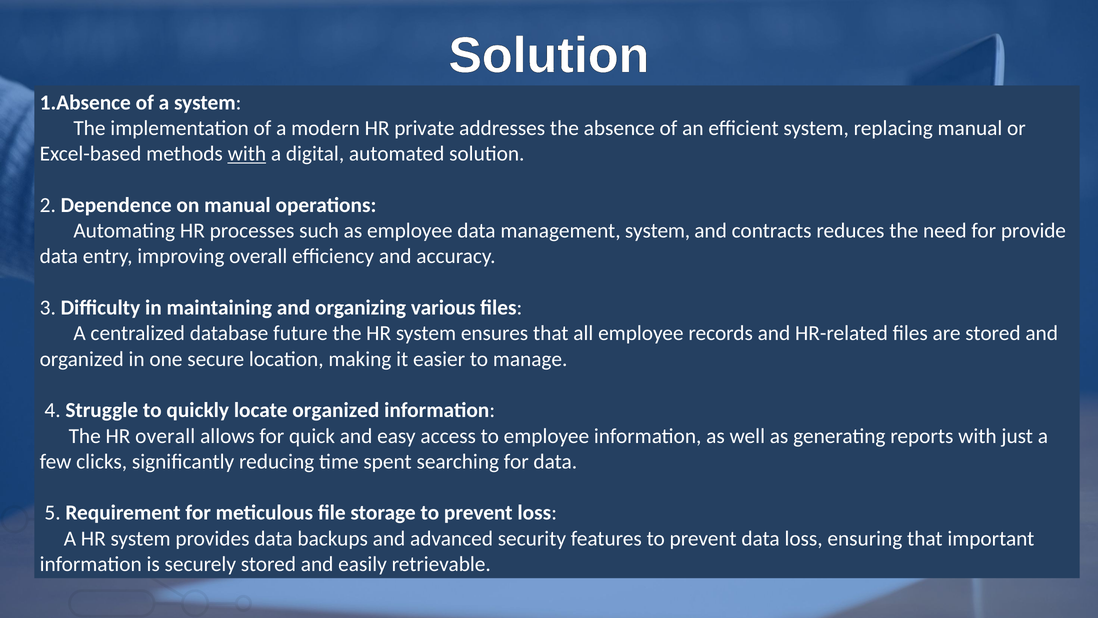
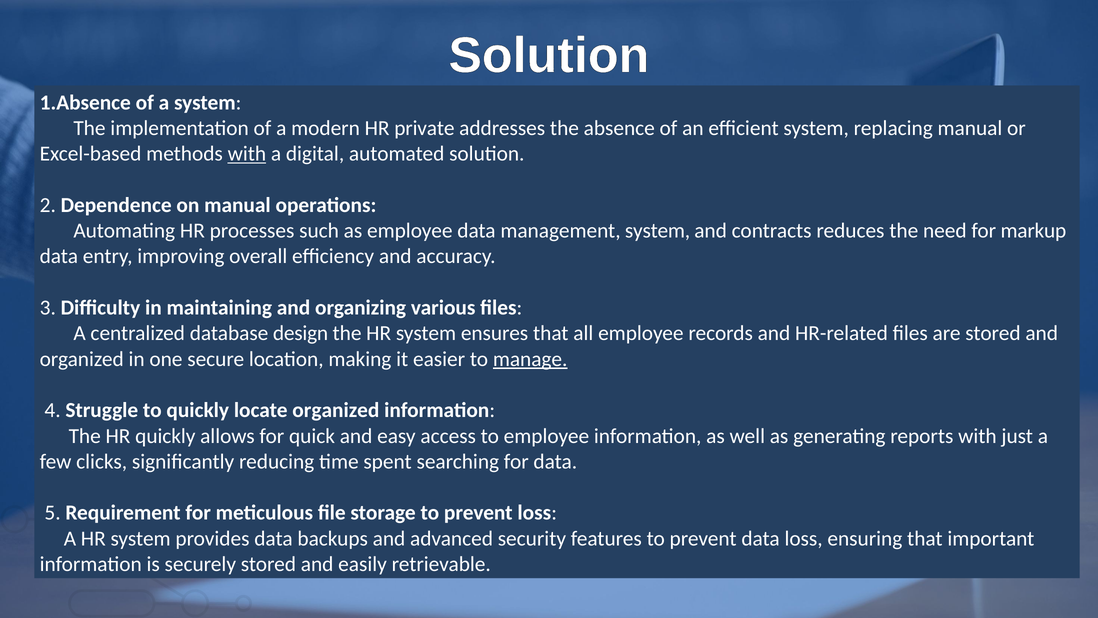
provide: provide -> markup (1033, 231)
future: future -> design (301, 333)
manage underline: none -> present (530, 359)
HR overall: overall -> quickly (165, 436)
